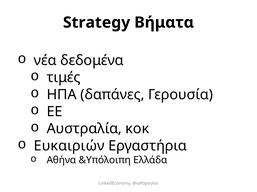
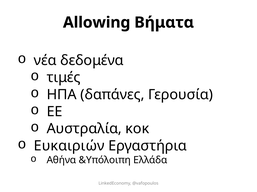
Strategy: Strategy -> Allowing (97, 23)
